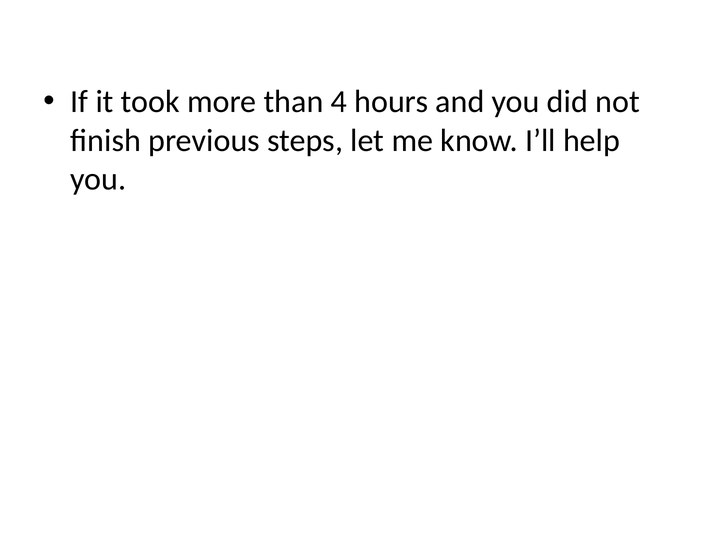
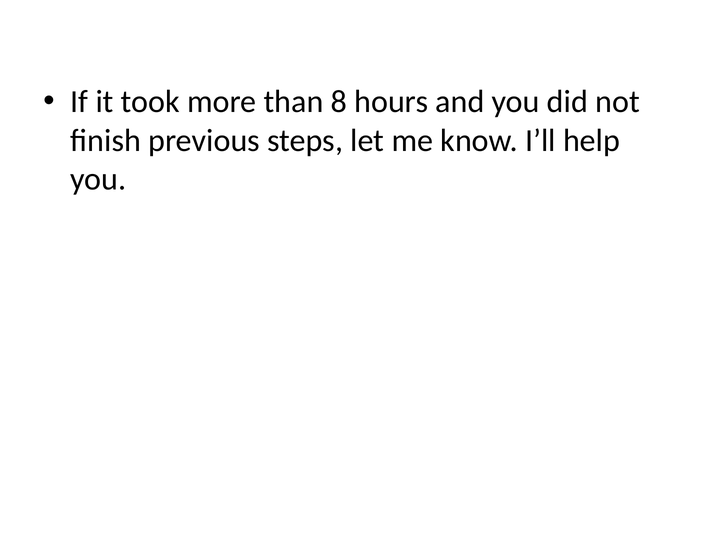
4: 4 -> 8 (339, 102)
